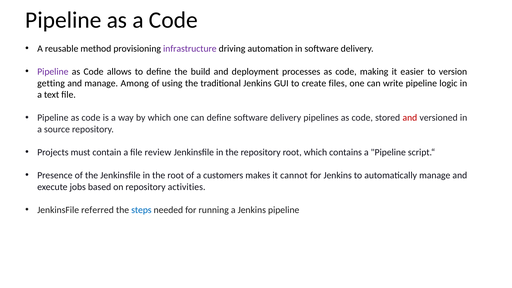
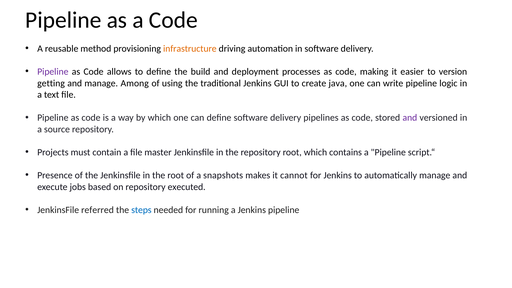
infrastructure colour: purple -> orange (190, 49)
files: files -> java (338, 83)
and colour: red -> purple (410, 118)
review: review -> master (158, 152)
customers: customers -> snapshots (223, 175)
activities: activities -> executed (187, 187)
